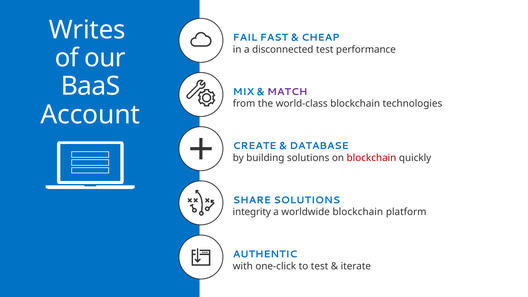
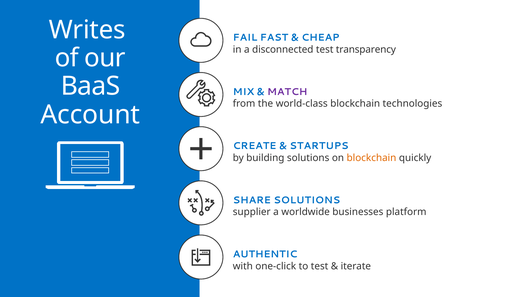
performance: performance -> transparency (366, 49)
DATABASE: DATABASE -> STARTUPS (319, 146)
blockchain colour: red -> orange (371, 158)
integrity: integrity -> supplier (252, 212)
worldwide blockchain: blockchain -> businesses (358, 212)
